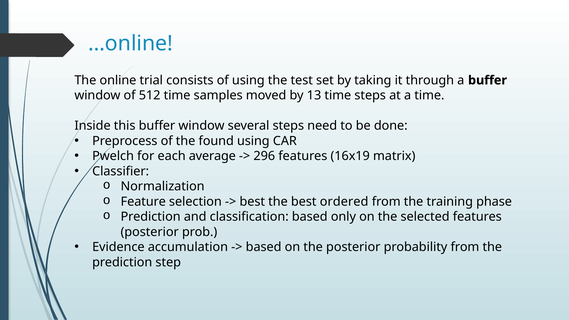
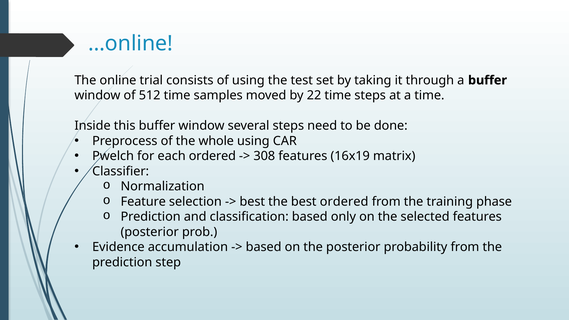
13: 13 -> 22 (314, 95)
found: found -> whole (216, 141)
each average: average -> ordered (212, 156)
296: 296 -> 308 (264, 156)
